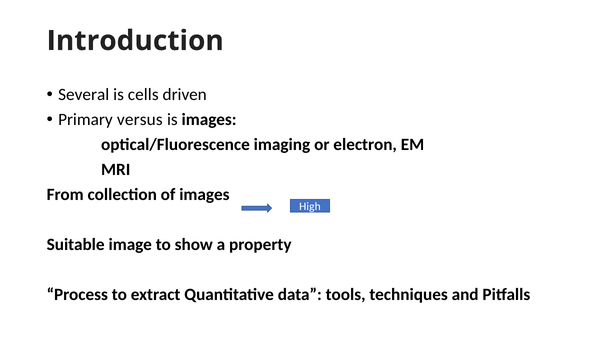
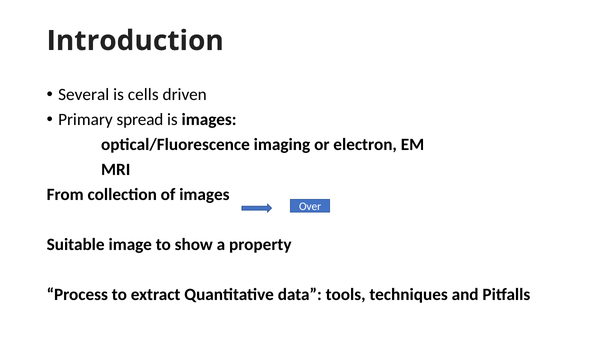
versus: versus -> spread (140, 120)
High: High -> Over (310, 207)
